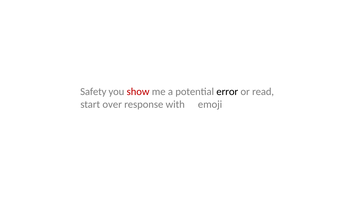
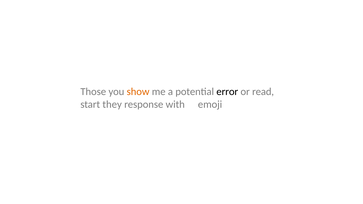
Safety: Safety -> Those (93, 92)
show colour: red -> orange (138, 92)
over: over -> they (112, 104)
